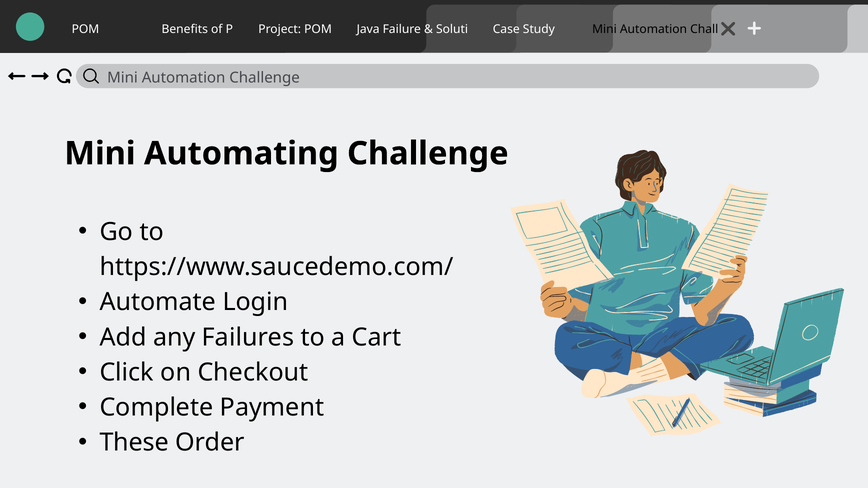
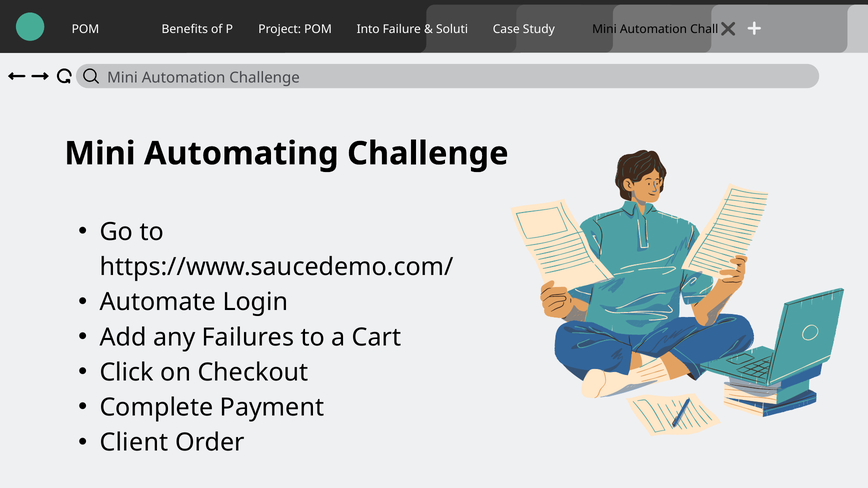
Java: Java -> Into (368, 30)
These: These -> Client (134, 443)
